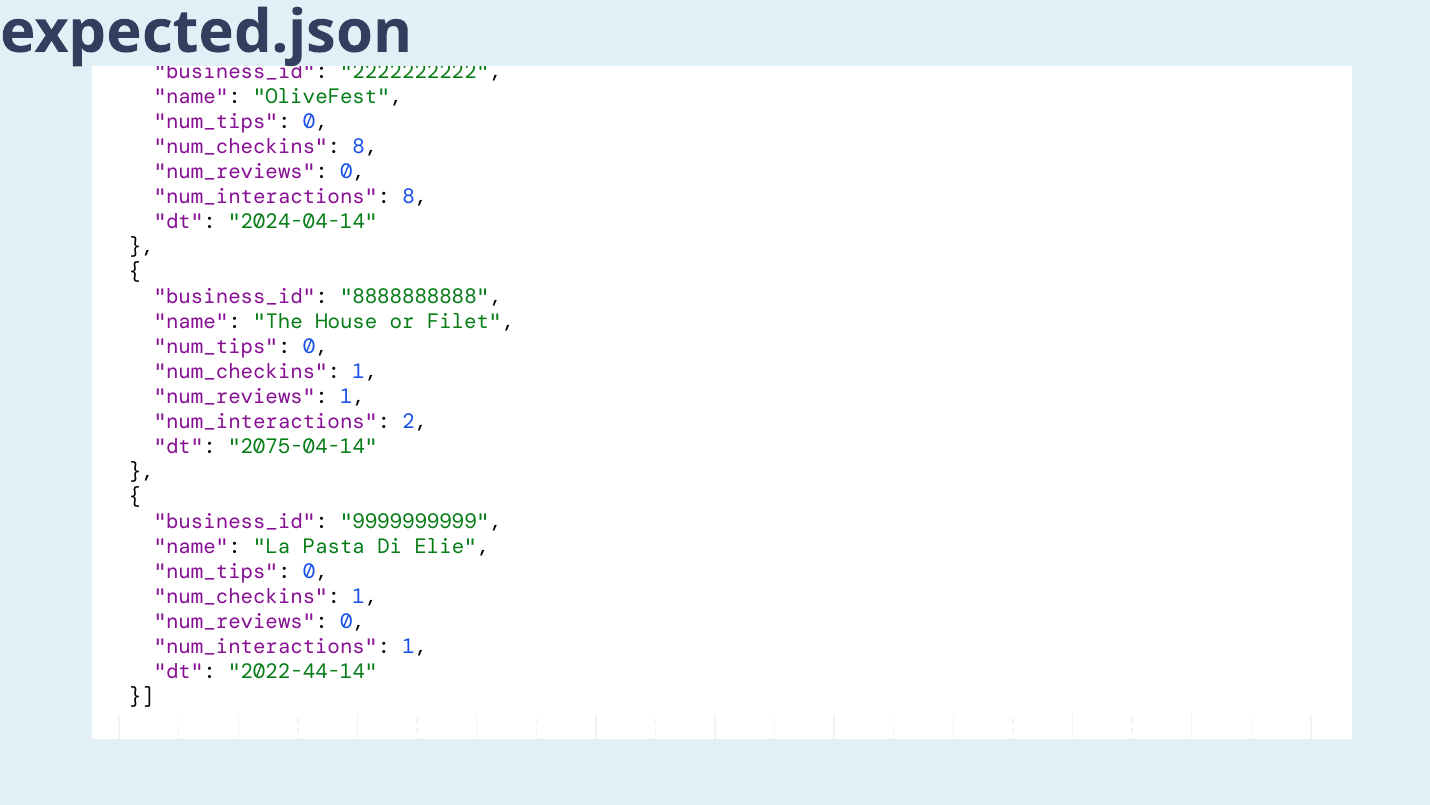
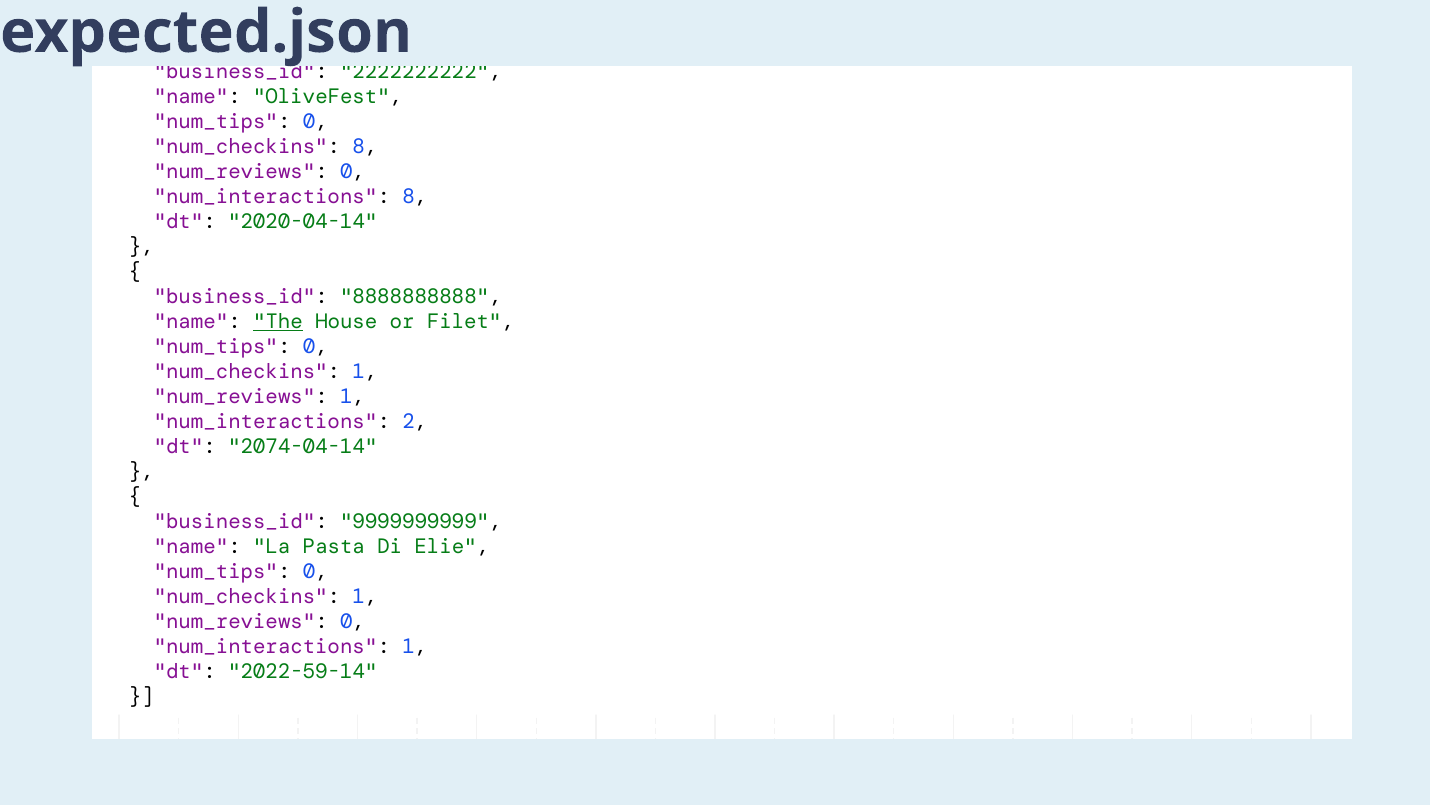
2024-04-14: 2024-04-14 -> 2020-04-14 (303, 221)
The underline: none -> present (278, 321)
2075-04-14: 2075-04-14 -> 2074-04-14 (303, 446)
2022-44-14: 2022-44-14 -> 2022-59-14 (303, 671)
